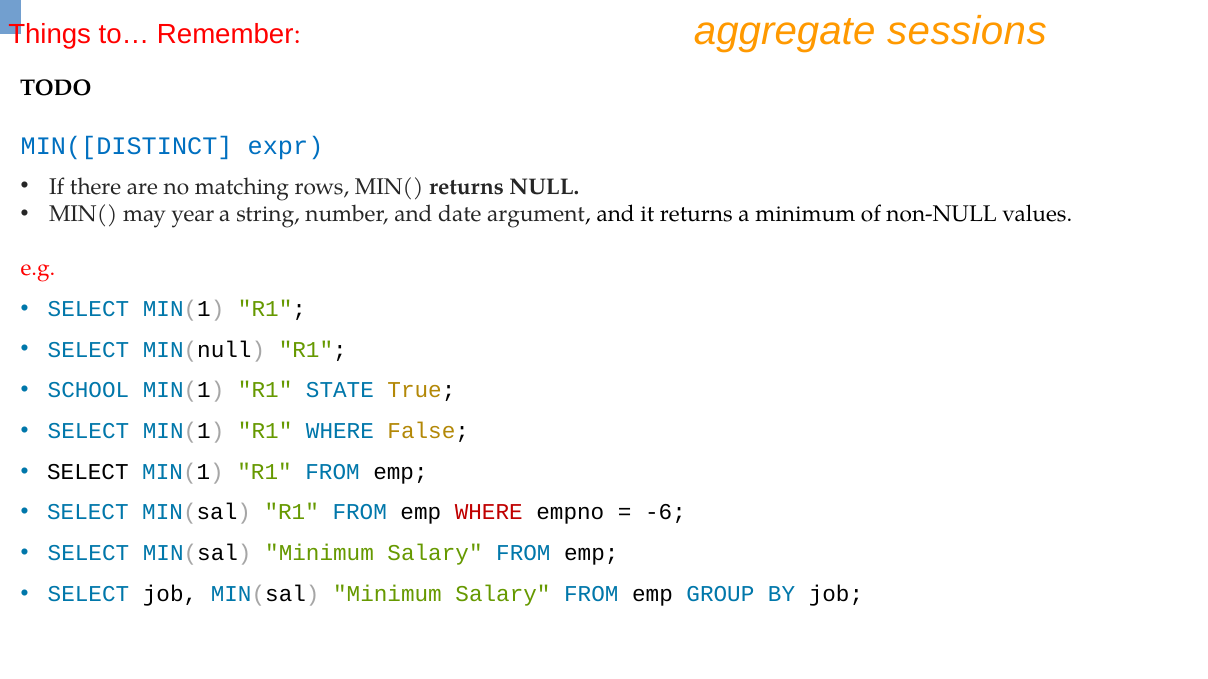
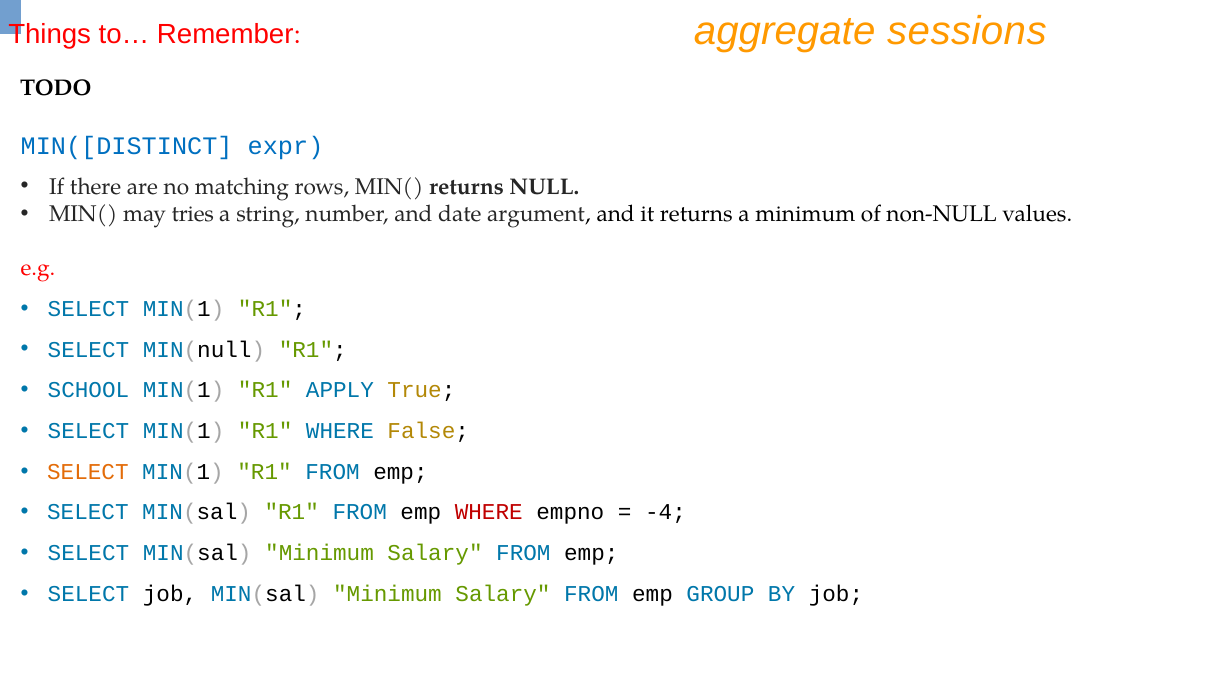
year: year -> tries (193, 214)
STATE: STATE -> APPLY (340, 391)
SELECT colour: black -> orange (88, 472)
-6: -6 -> -4 (665, 513)
